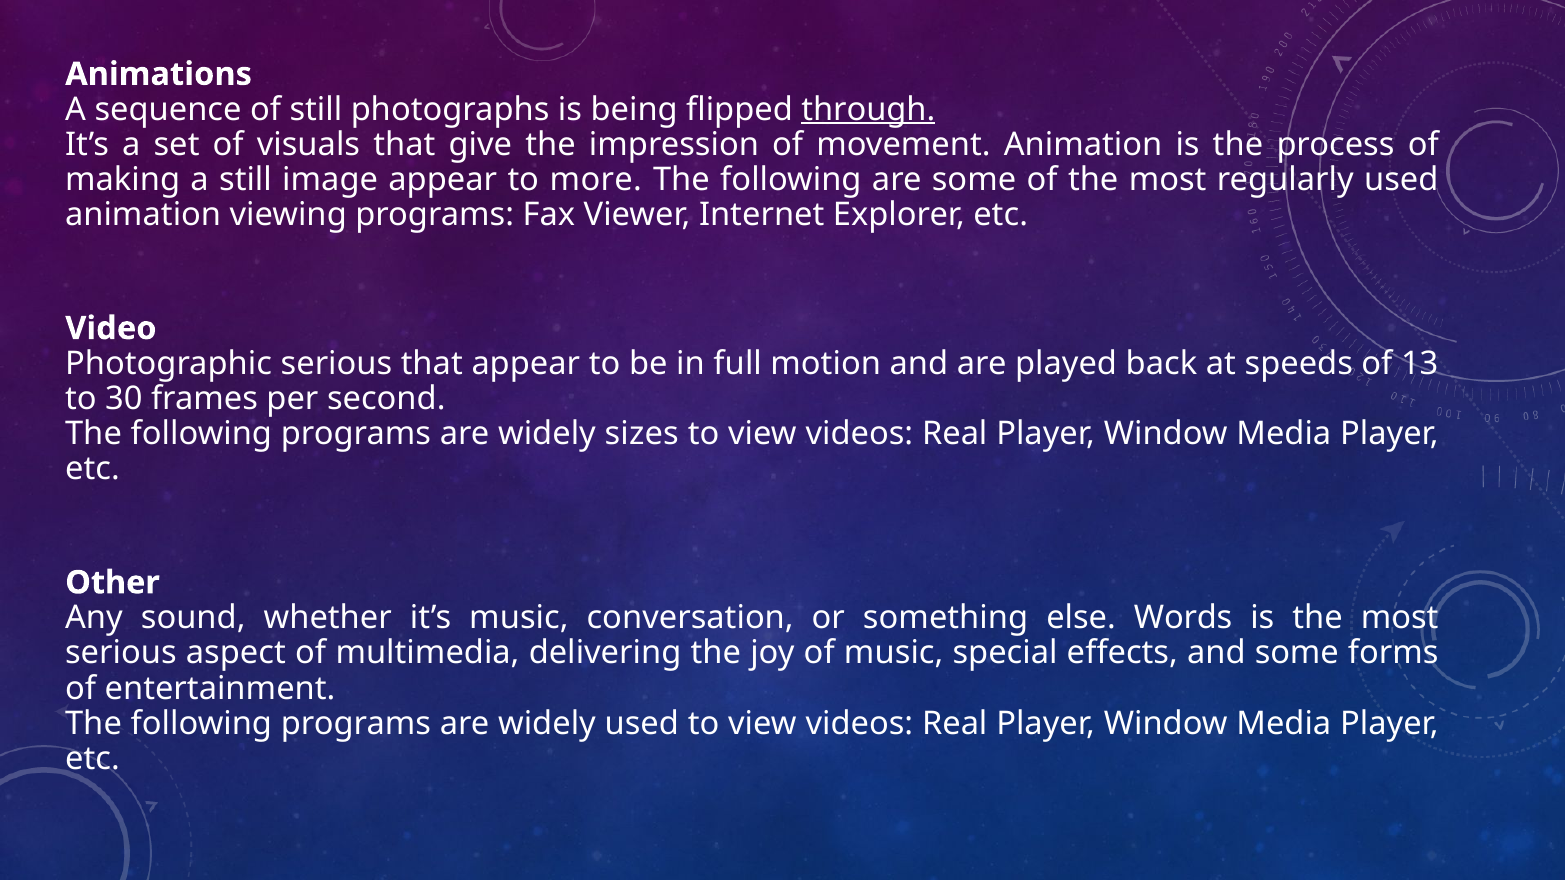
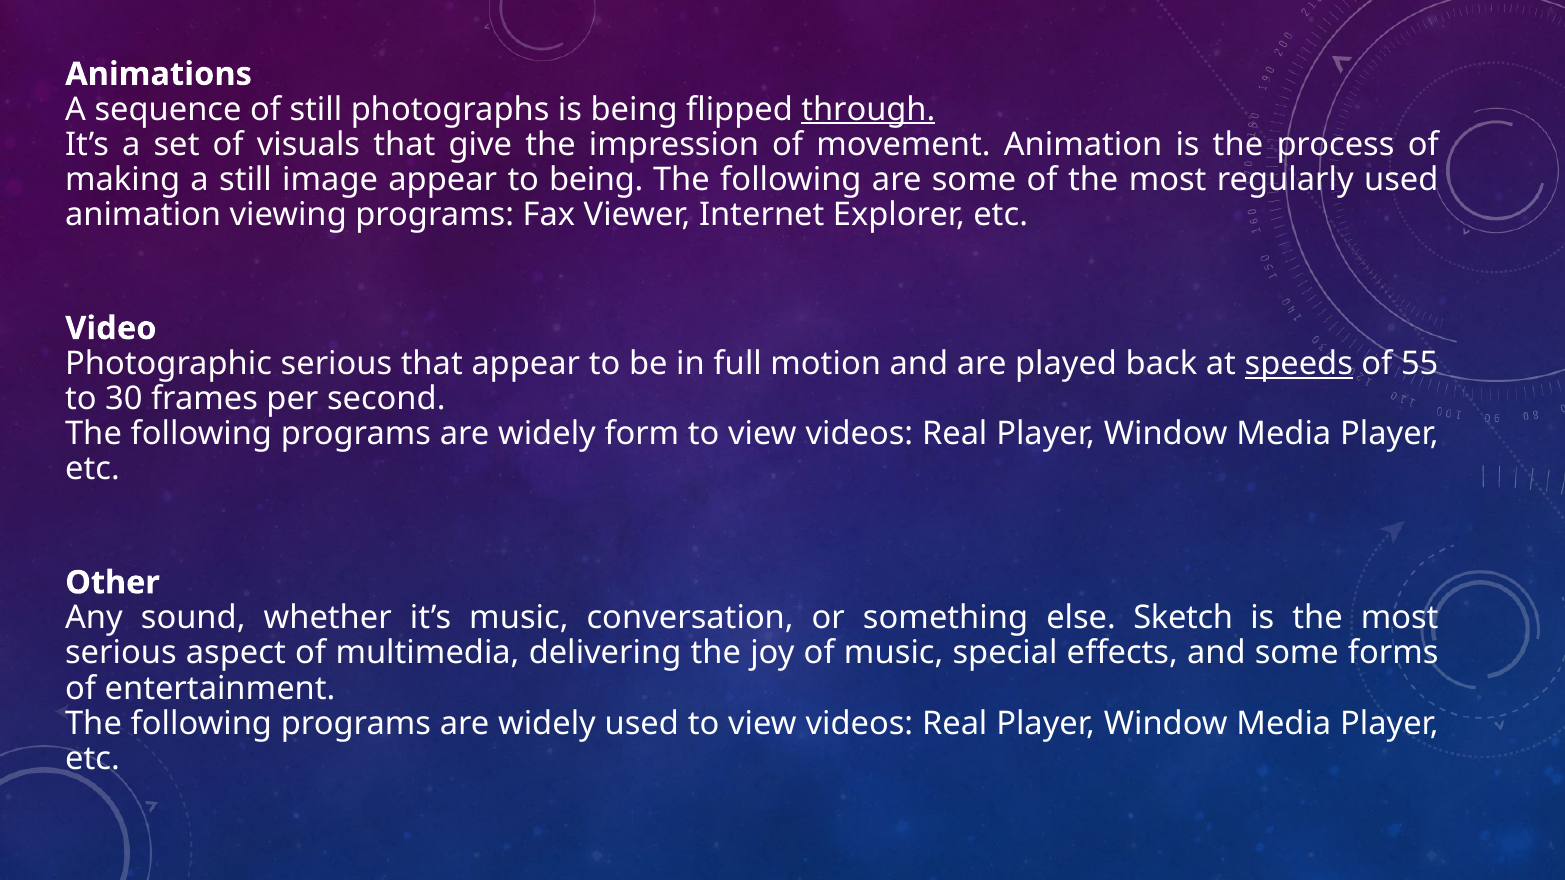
to more: more -> being (596, 180)
speeds underline: none -> present (1299, 364)
13: 13 -> 55 (1420, 364)
sizes: sizes -> form (642, 434)
Words: Words -> Sketch (1183, 618)
